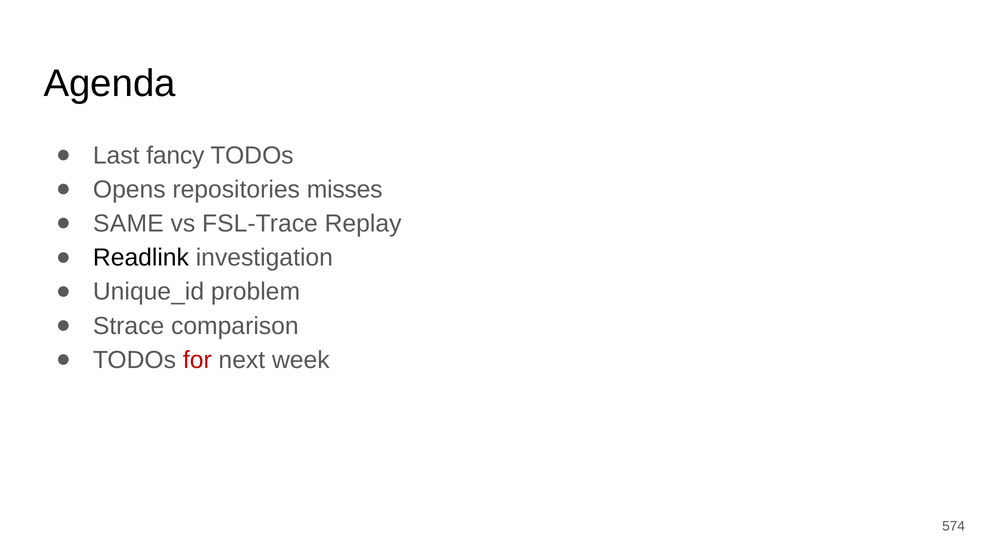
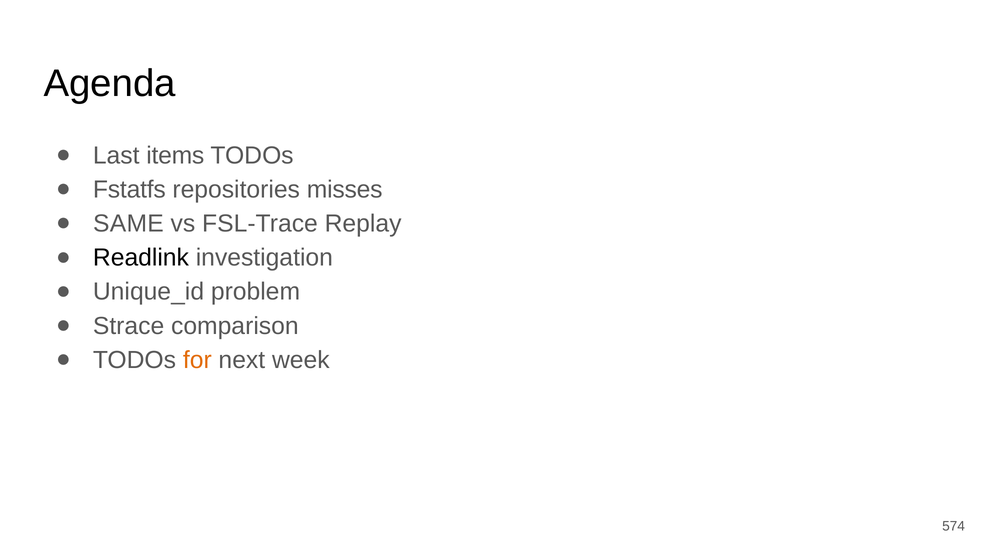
fancy: fancy -> items (175, 155)
Opens: Opens -> Fstatfs (129, 189)
for colour: red -> orange (197, 360)
